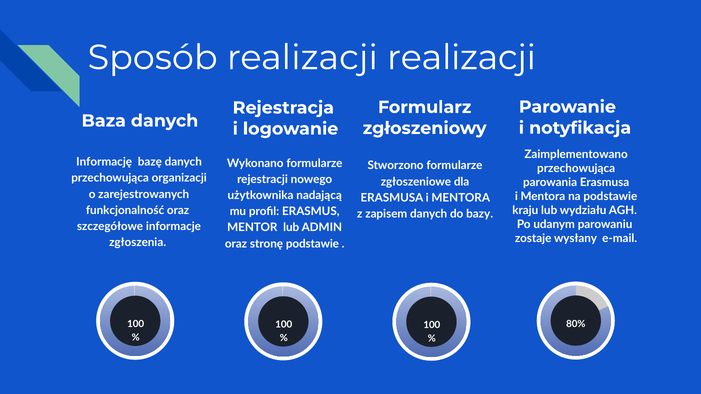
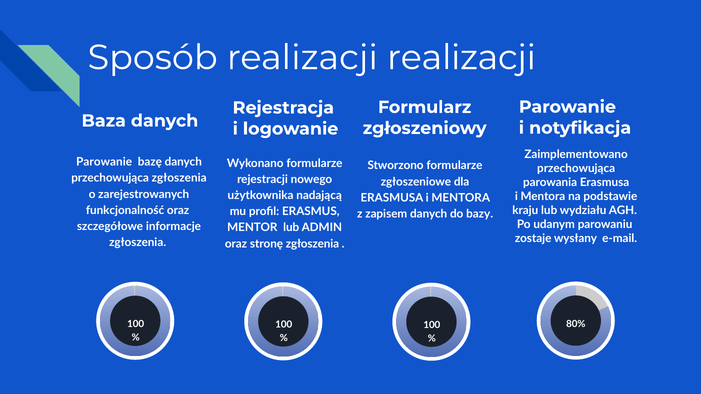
Informację: Informację -> Parowanie (104, 162)
przechowująca organizacji: organizacji -> zgłoszenia (179, 178)
stronę podstawie: podstawie -> zgłoszenia (312, 244)
